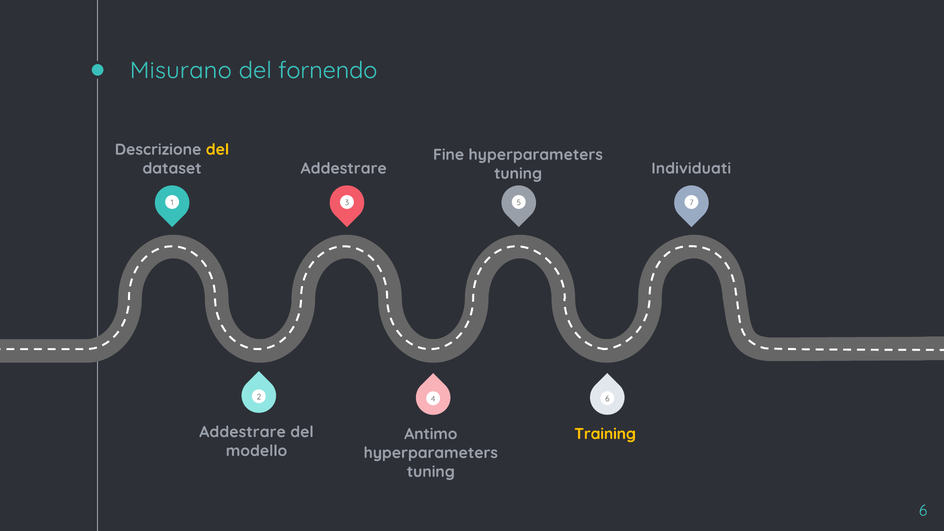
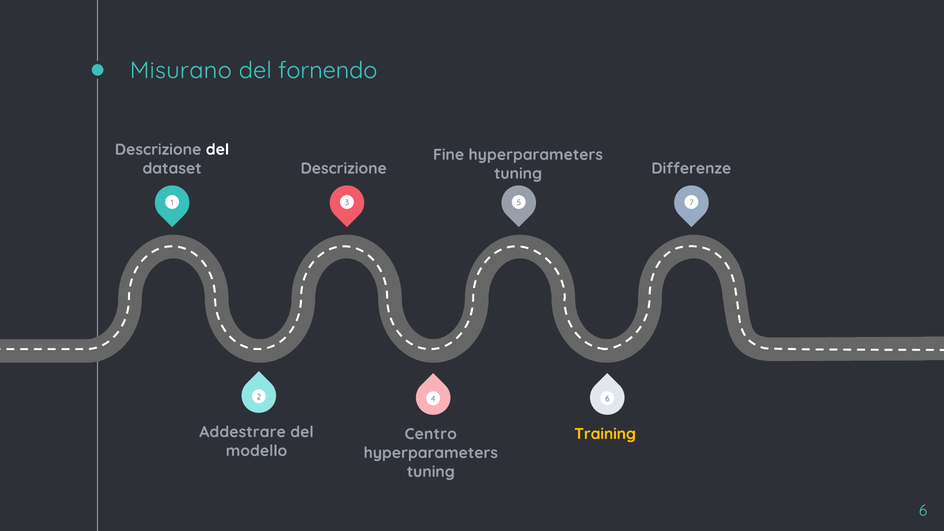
del colour: yellow -> white (217, 150)
dataset Addestrare: Addestrare -> Descrizione (344, 168)
Individuati: Individuati -> Differenze (691, 168)
Antimo: Antimo -> Centro (431, 434)
